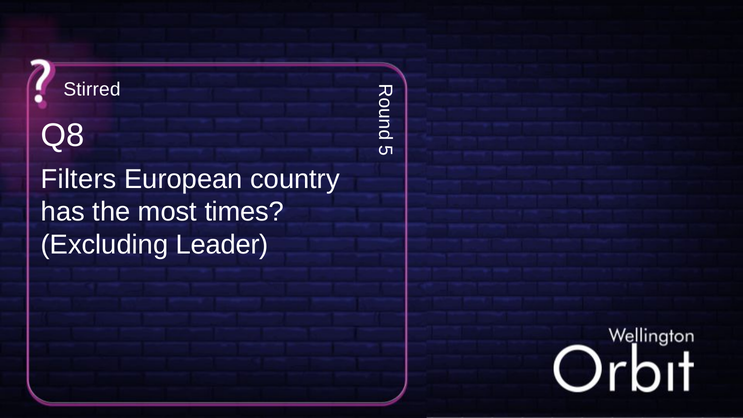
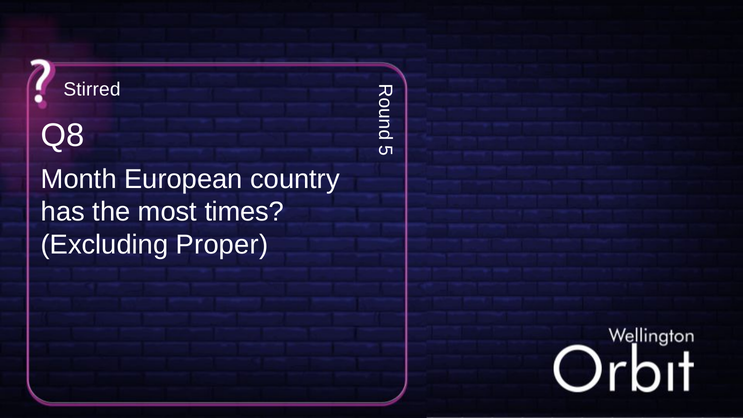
Filters: Filters -> Month (79, 179)
Leader: Leader -> Proper (222, 245)
